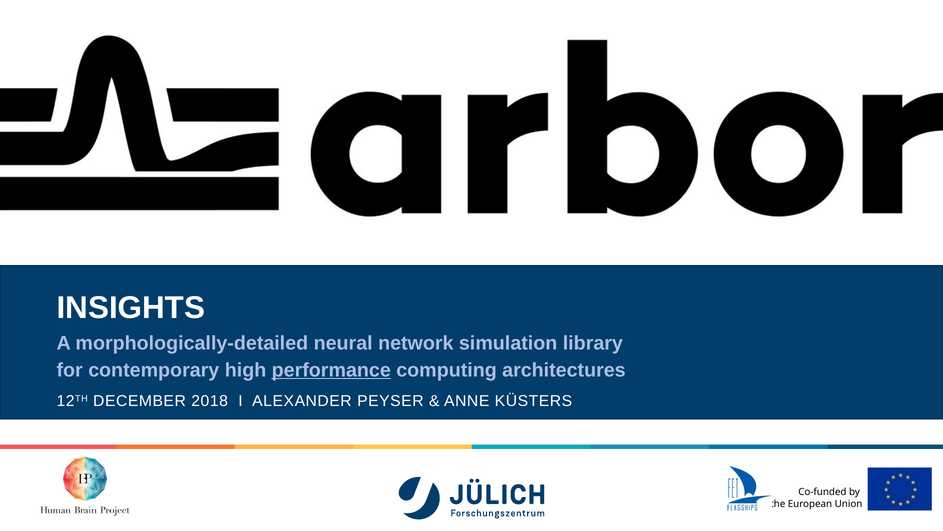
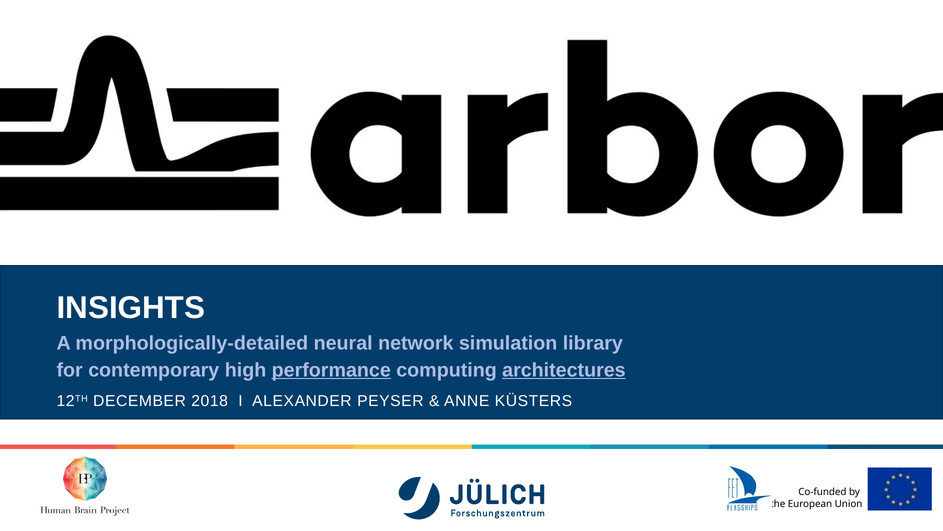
architectures underline: none -> present (564, 370)
